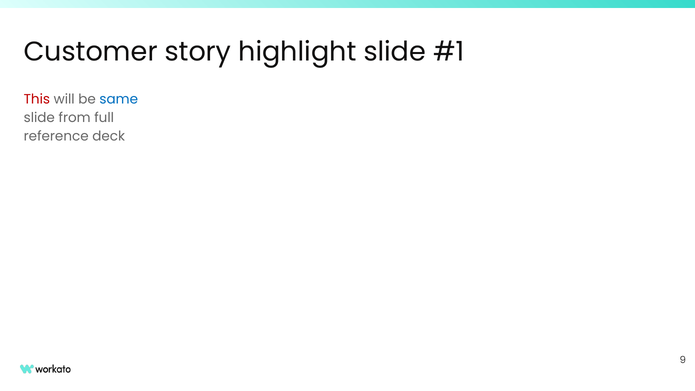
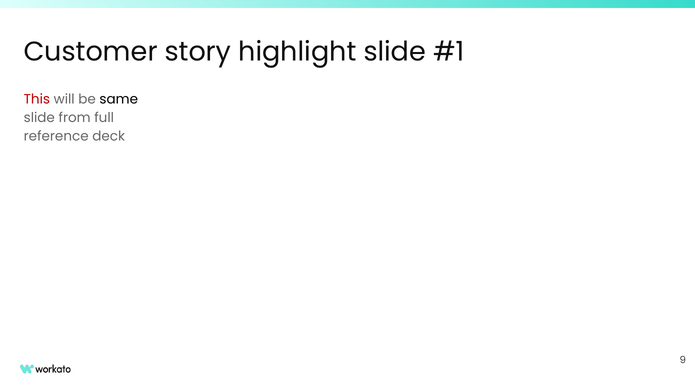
same colour: blue -> black (119, 99)
